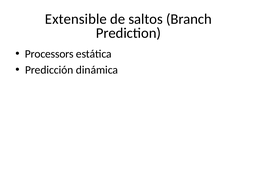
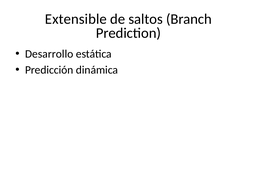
Processors: Processors -> Desarrollo (49, 54)
